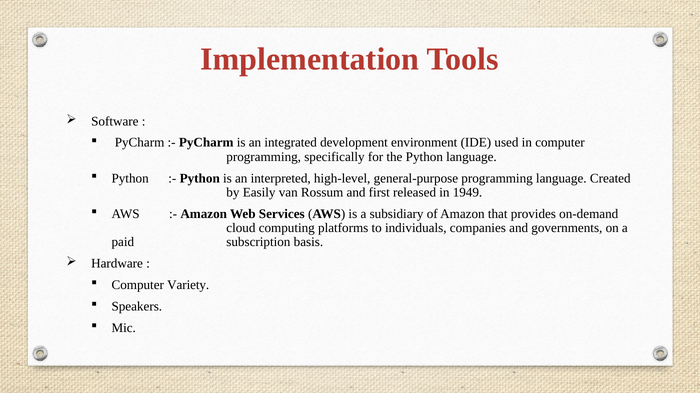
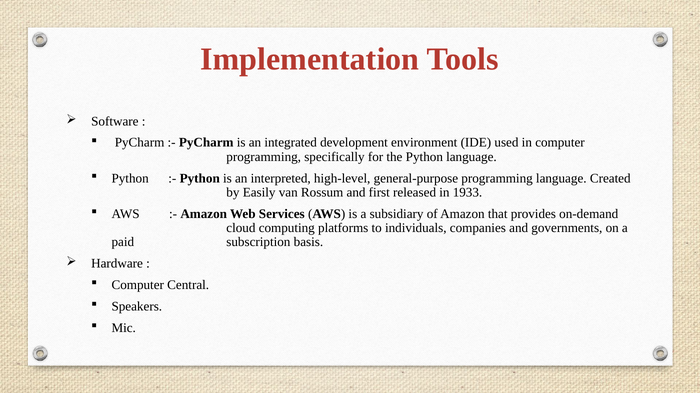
1949: 1949 -> 1933 (468, 193)
Variety: Variety -> Central (188, 286)
